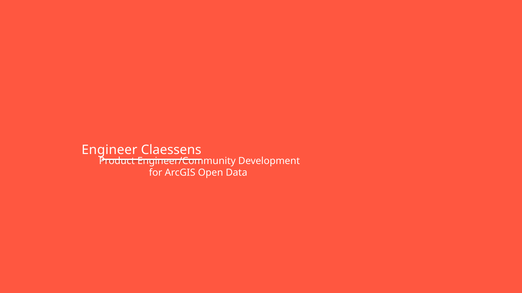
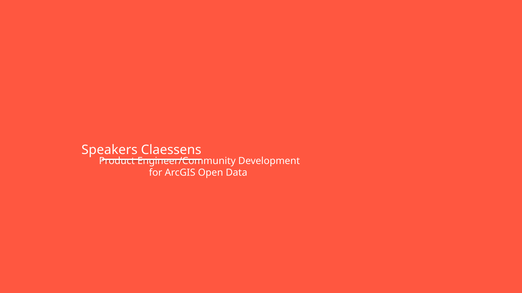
Engineer: Engineer -> Speakers (109, 150)
